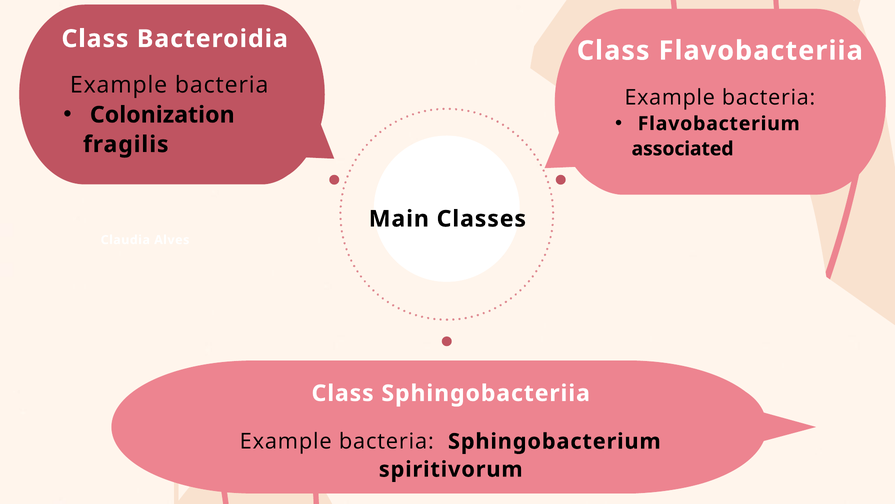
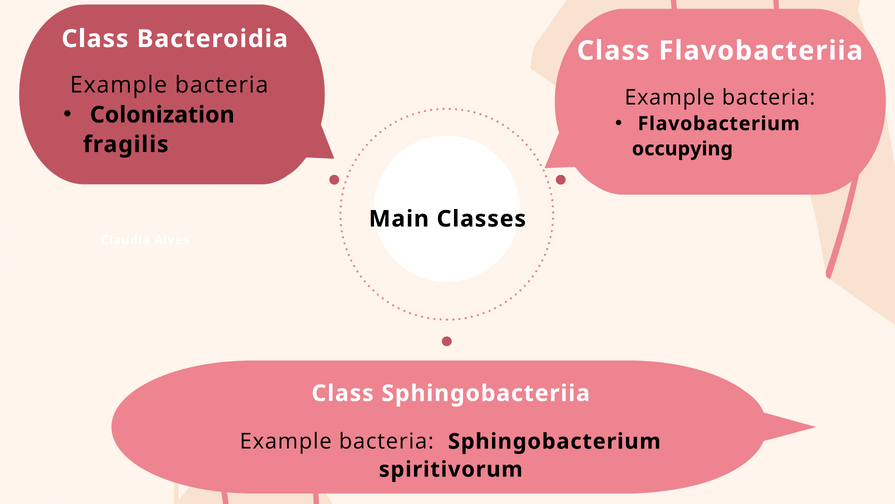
associated: associated -> occupying (682, 149)
